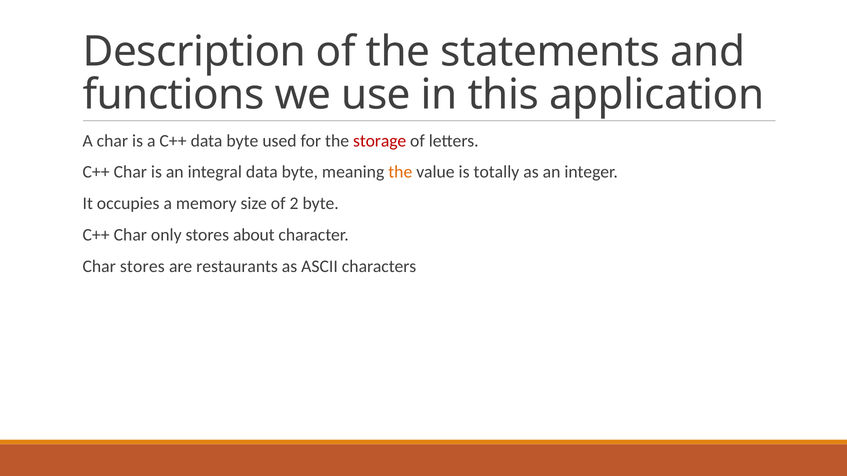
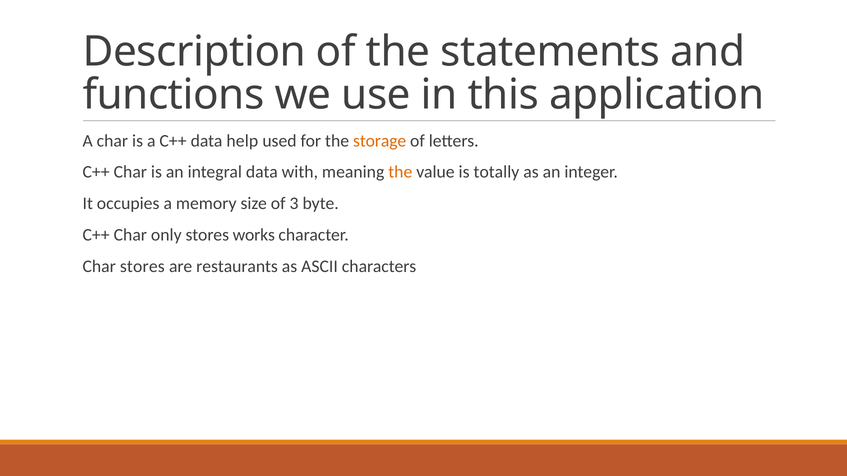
C++ data byte: byte -> help (242, 141)
storage colour: red -> orange (380, 141)
integral data byte: byte -> with (300, 172)
2: 2 -> 3 (294, 204)
about: about -> works (254, 235)
